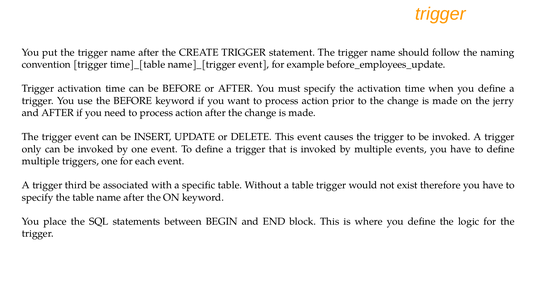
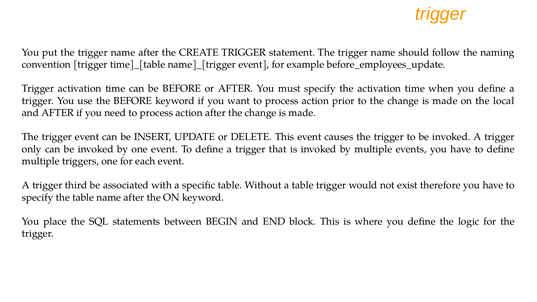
jerry: jerry -> local (504, 101)
